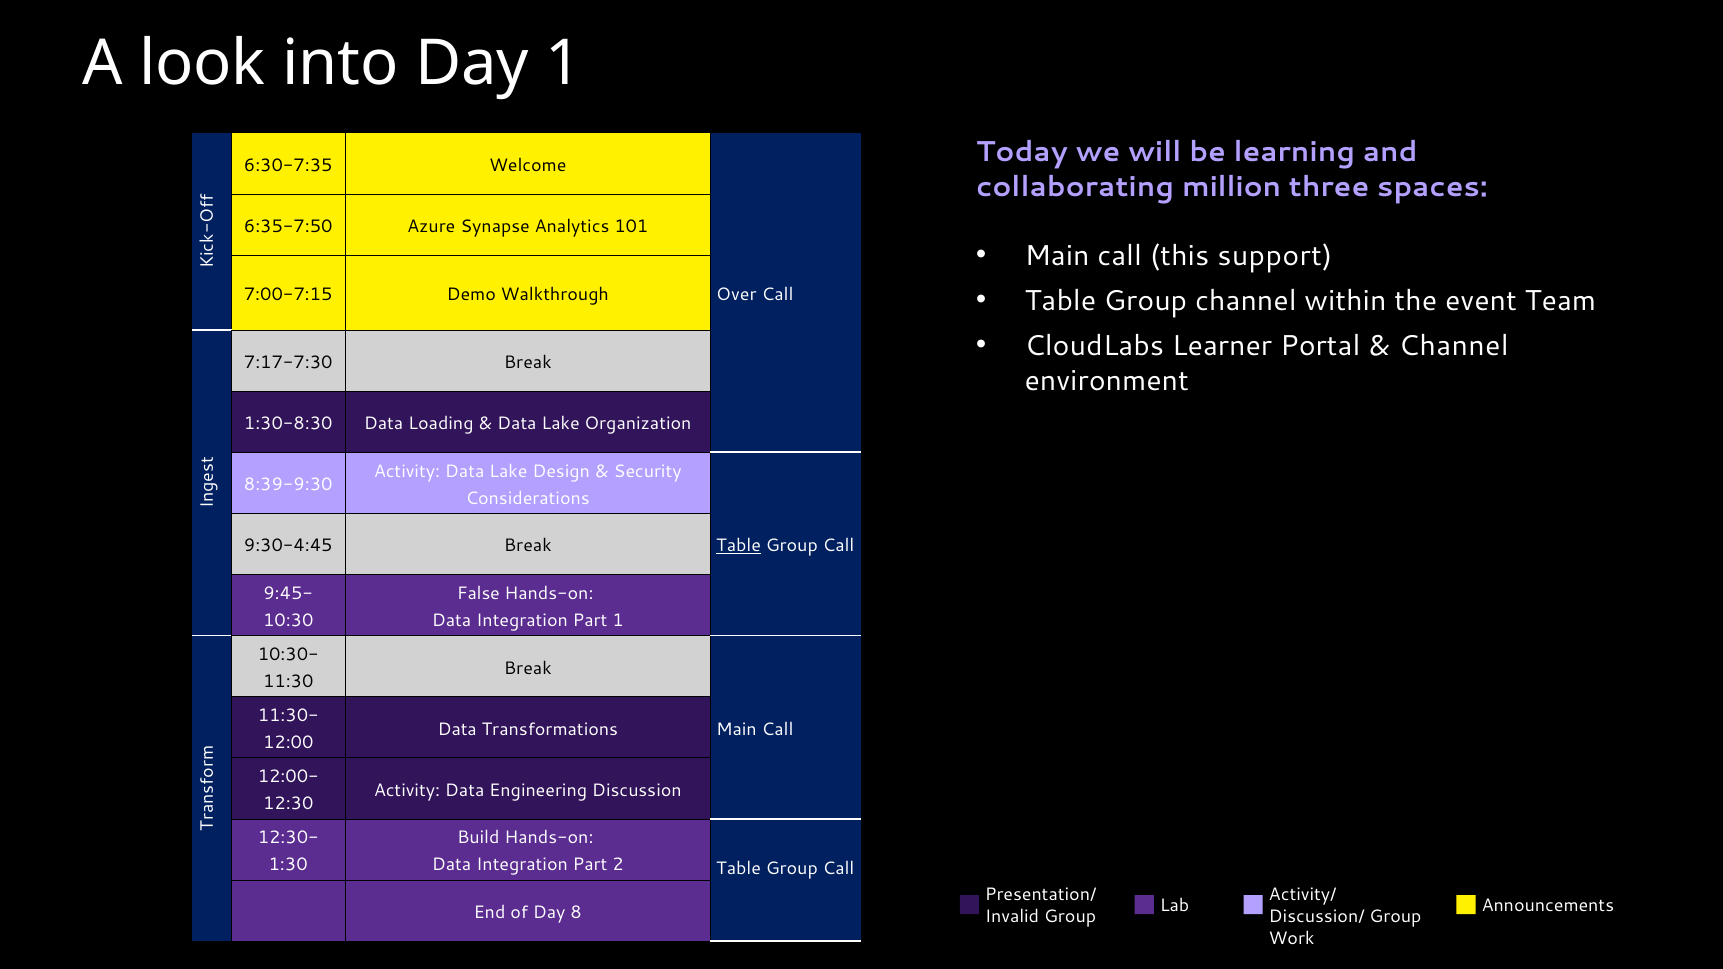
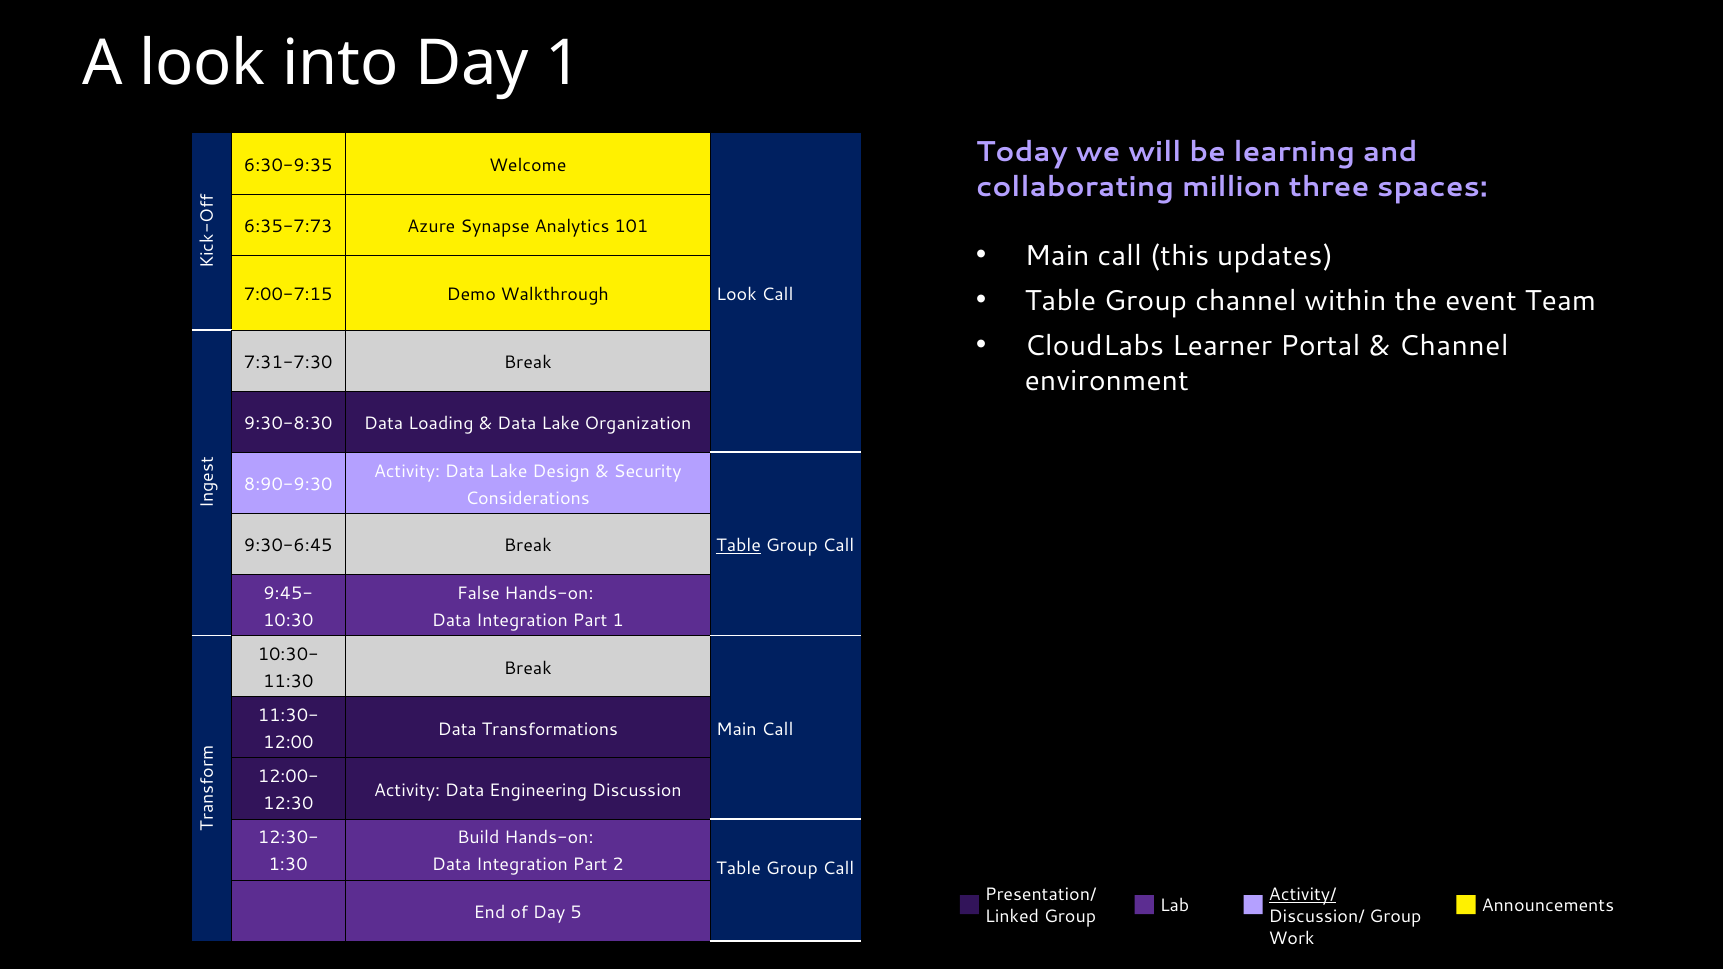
6:30-7:35: 6:30-7:35 -> 6:30-9:35 (288, 166)
6:35-7:50: 6:35-7:50 -> 6:35-7:73 (288, 227)
support: support -> updates (1275, 256)
Over: Over -> Look (736, 295)
7:17-7:30: 7:17-7:30 -> 7:31-7:30 (288, 362)
1:30-8:30: 1:30-8:30 -> 9:30-8:30 (288, 424)
8:39-9:30: 8:39-9:30 -> 8:90-9:30 (288, 485)
9:30-4:45: 9:30-4:45 -> 9:30-6:45 (288, 546)
Activity/ underline: none -> present (1303, 895)
8: 8 -> 5 (576, 913)
Invalid: Invalid -> Linked (1012, 917)
